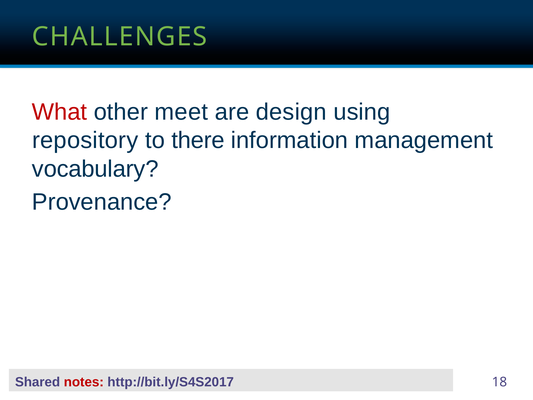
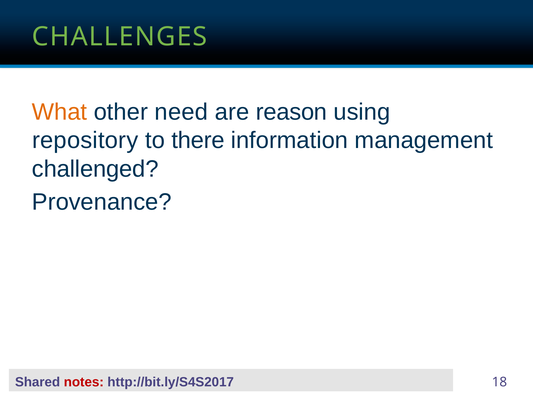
What colour: red -> orange (60, 112)
meet: meet -> need (181, 112)
design: design -> reason (291, 112)
vocabulary: vocabulary -> challenged (95, 169)
